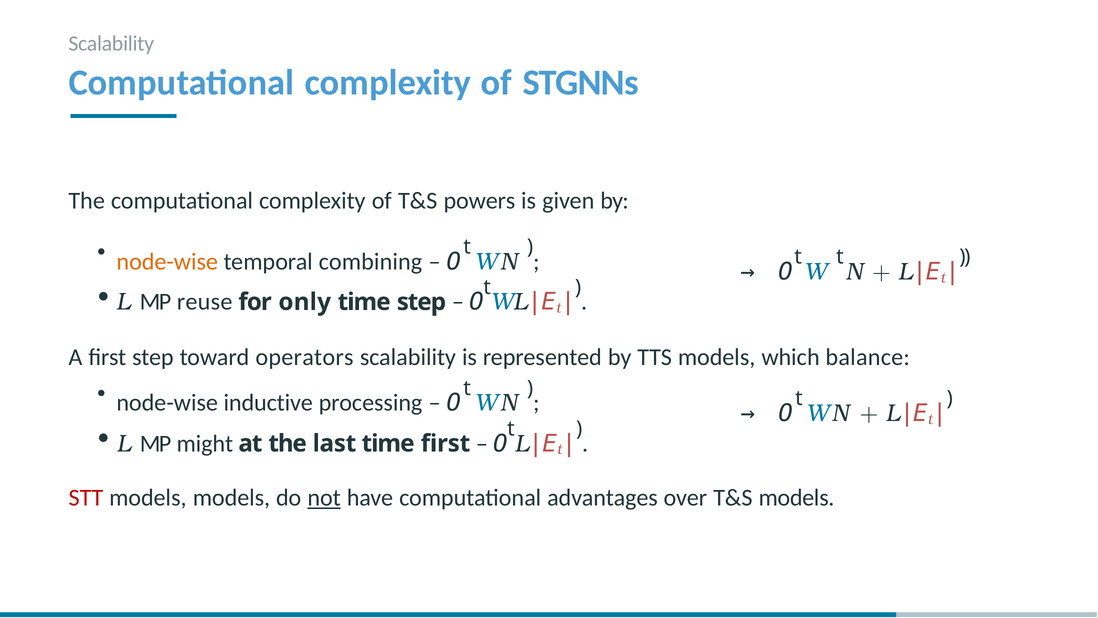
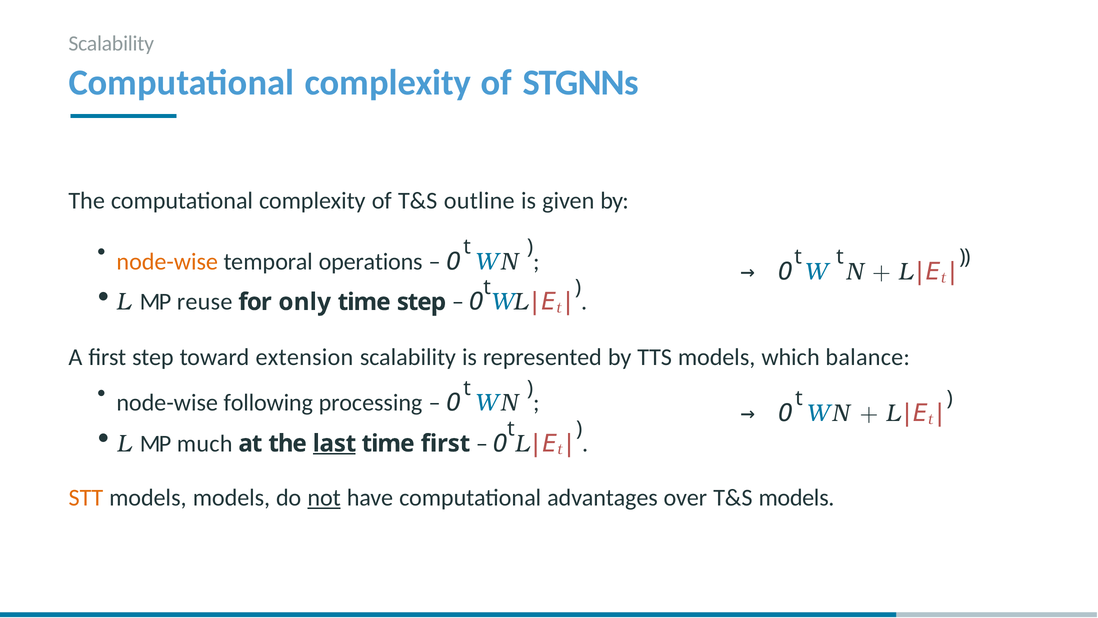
powers: powers -> outline (479, 200)
combining: combining -> operations (371, 262)
operators: operators -> extension (304, 357)
inductive: inductive -> following (268, 403)
might: might -> much (205, 443)
last underline: none -> present (334, 443)
STT colour: red -> orange (86, 498)
